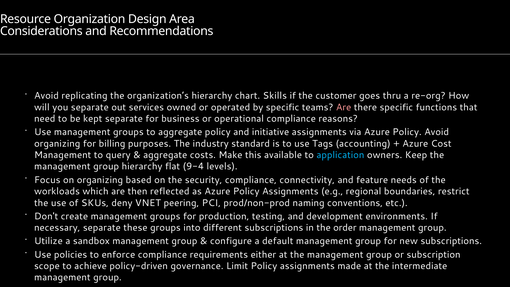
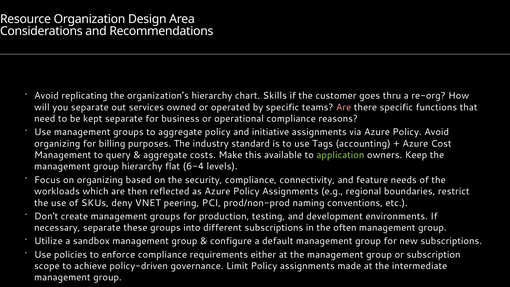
application colour: light blue -> light green (340, 155)
9-4: 9-4 -> 6-4 (193, 166)
order: order -> often (345, 228)
